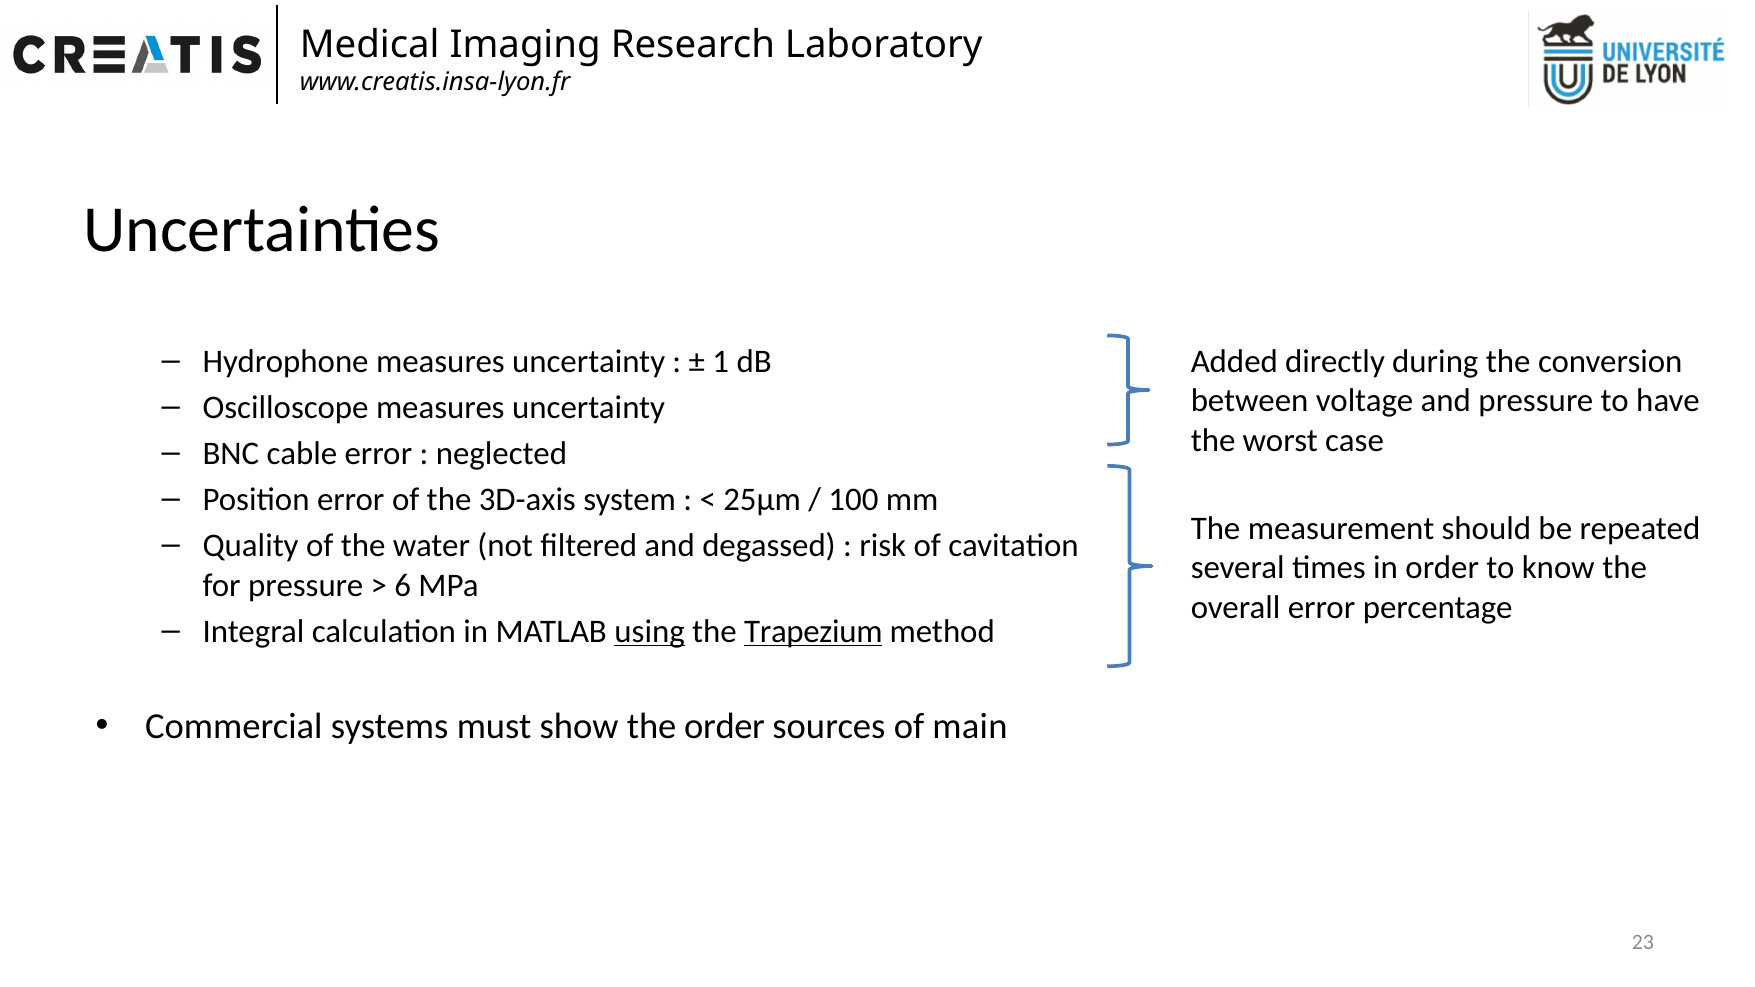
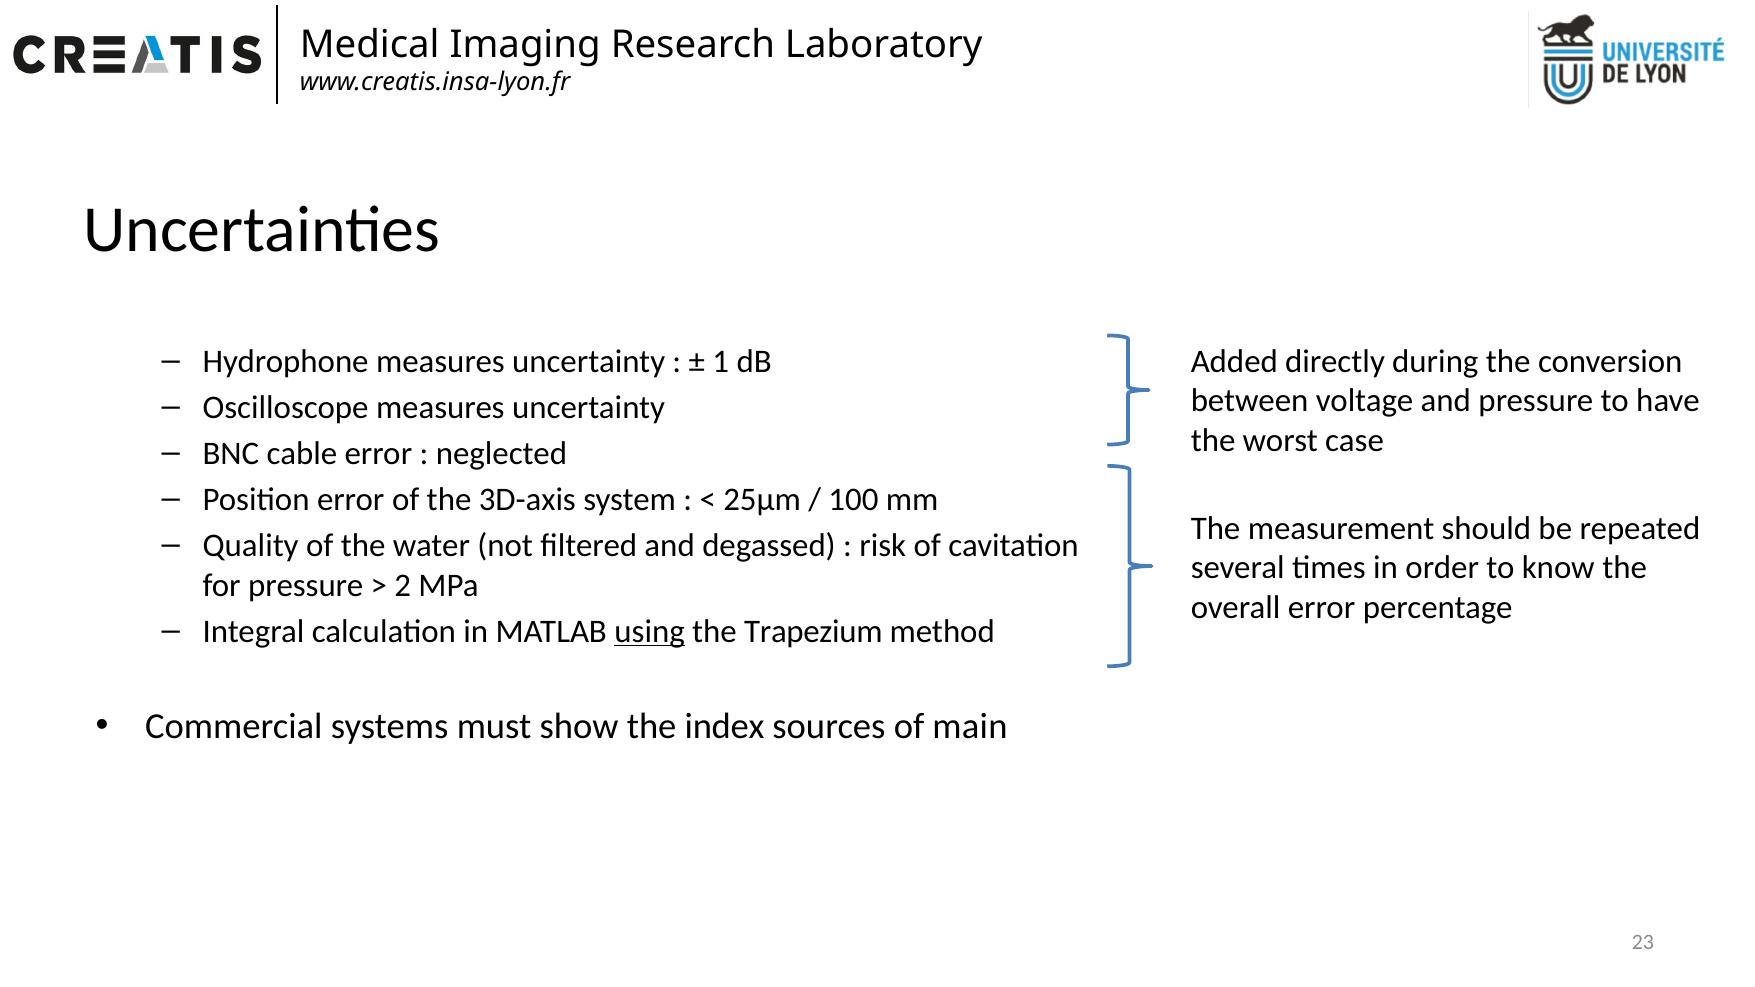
6: 6 -> 2 (403, 585)
Trapezium underline: present -> none (813, 631)
the order: order -> index (725, 727)
